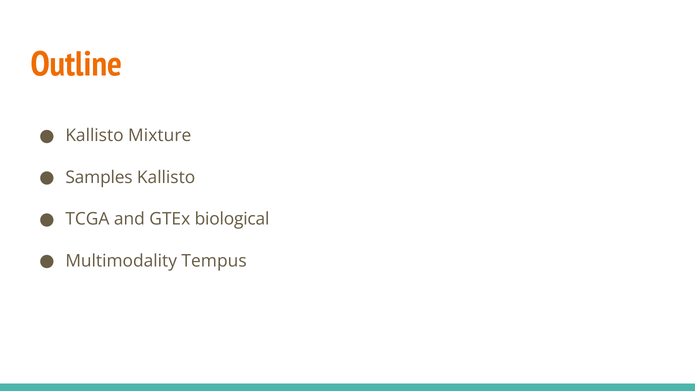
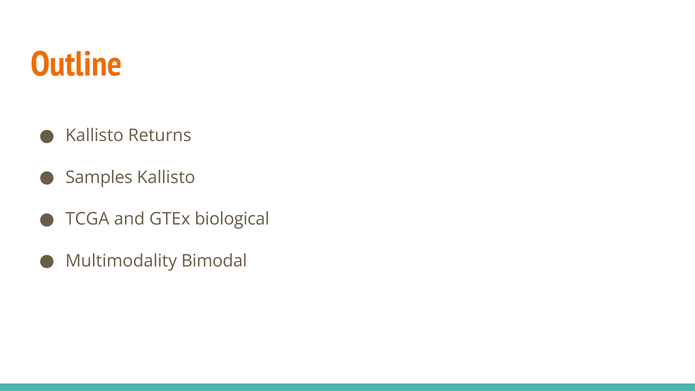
Mixture: Mixture -> Returns (160, 136)
Tempus: Tempus -> Bimodal (214, 261)
